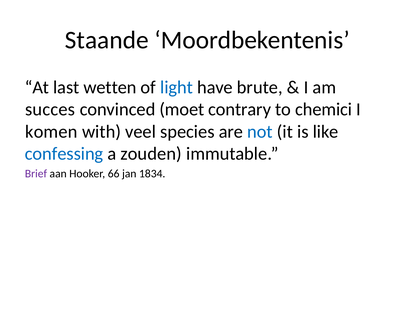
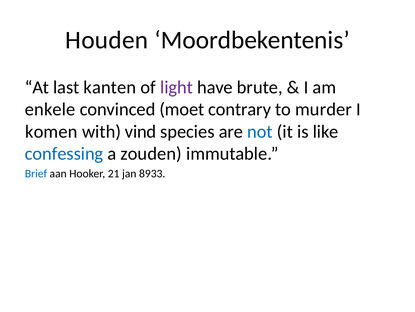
Staande: Staande -> Houden (107, 40)
wetten: wetten -> kanten (110, 87)
light colour: blue -> purple (177, 87)
succes: succes -> enkele (50, 109)
chemici: chemici -> murder (324, 109)
veel: veel -> vind (141, 131)
Brief colour: purple -> blue (36, 173)
66: 66 -> 21 (114, 173)
1834: 1834 -> 8933 (152, 173)
